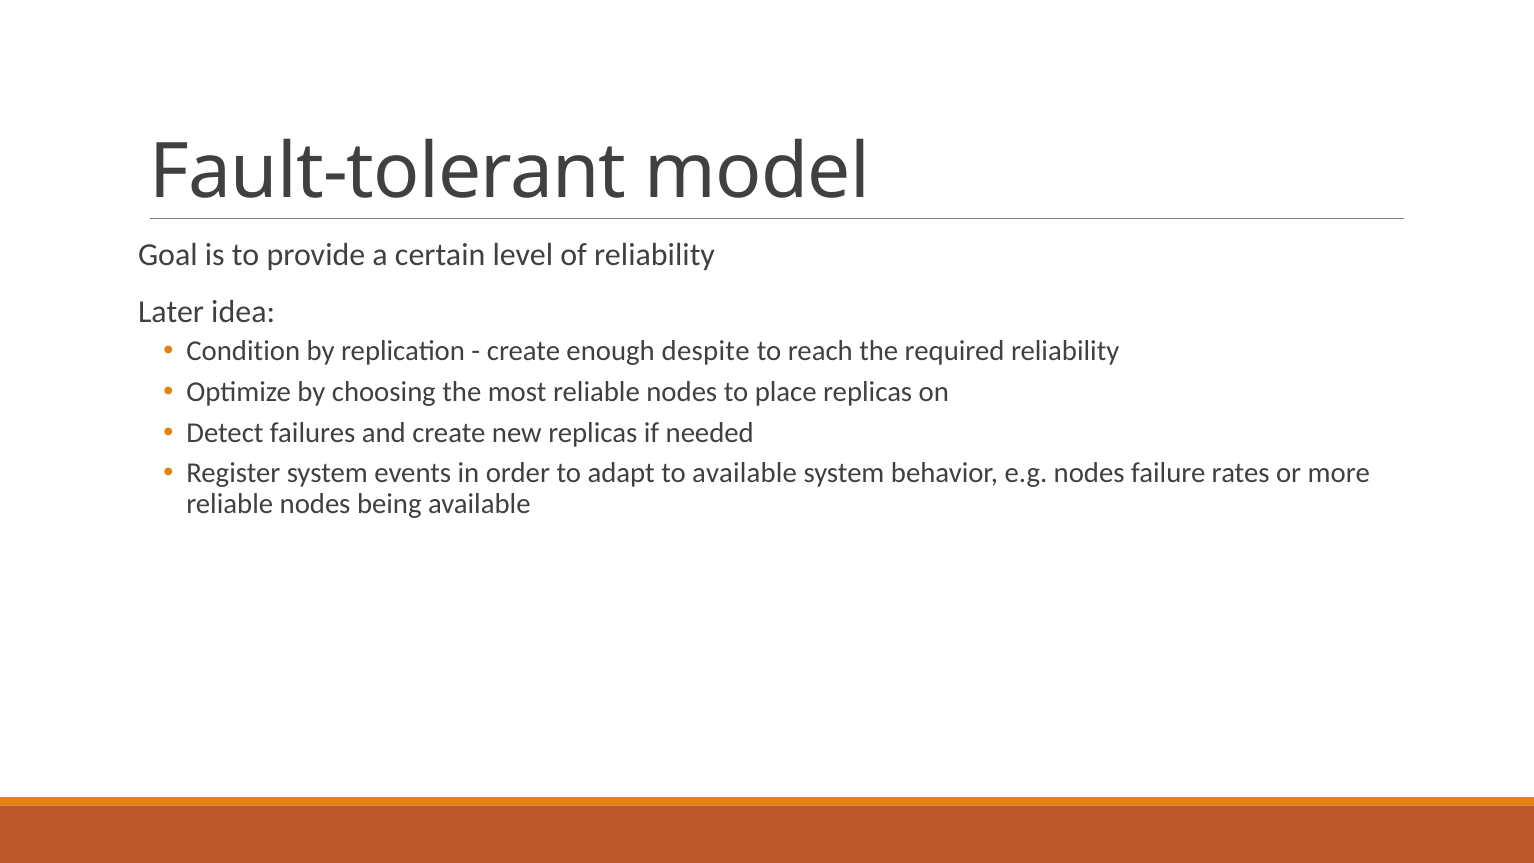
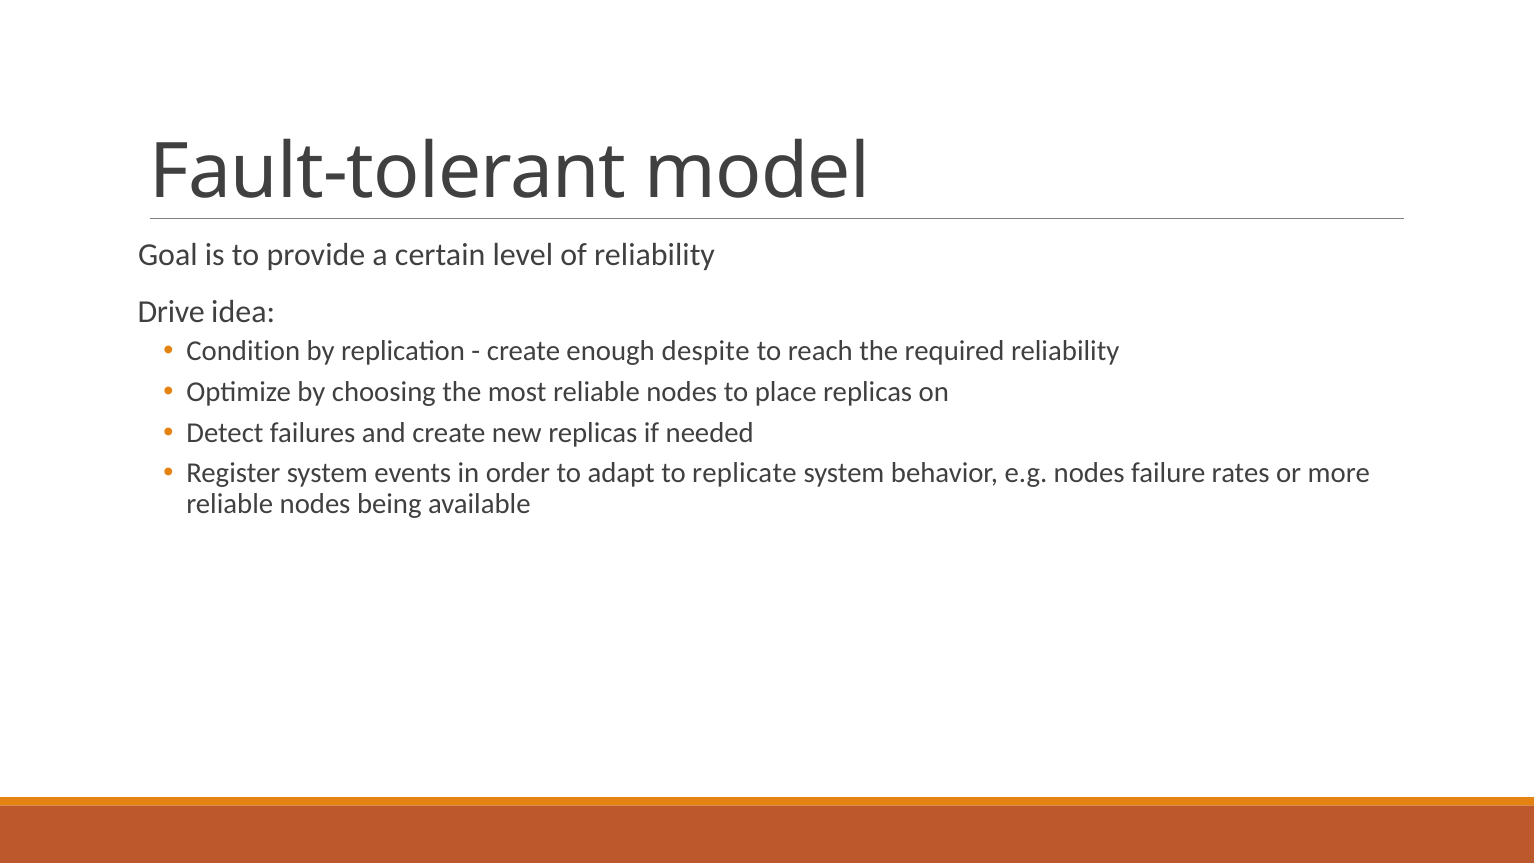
Later: Later -> Drive (171, 312)
to available: available -> replicate (744, 473)
